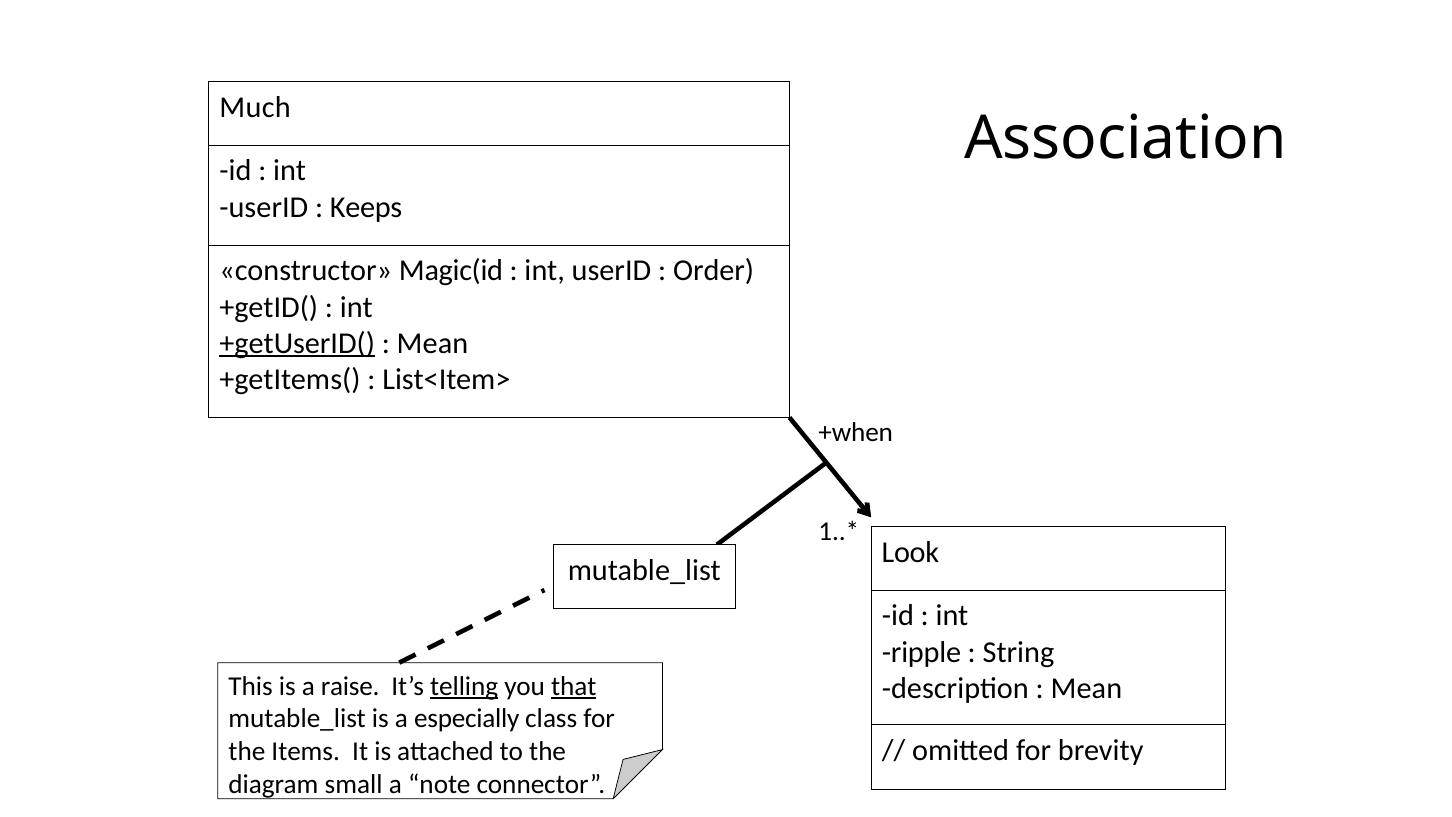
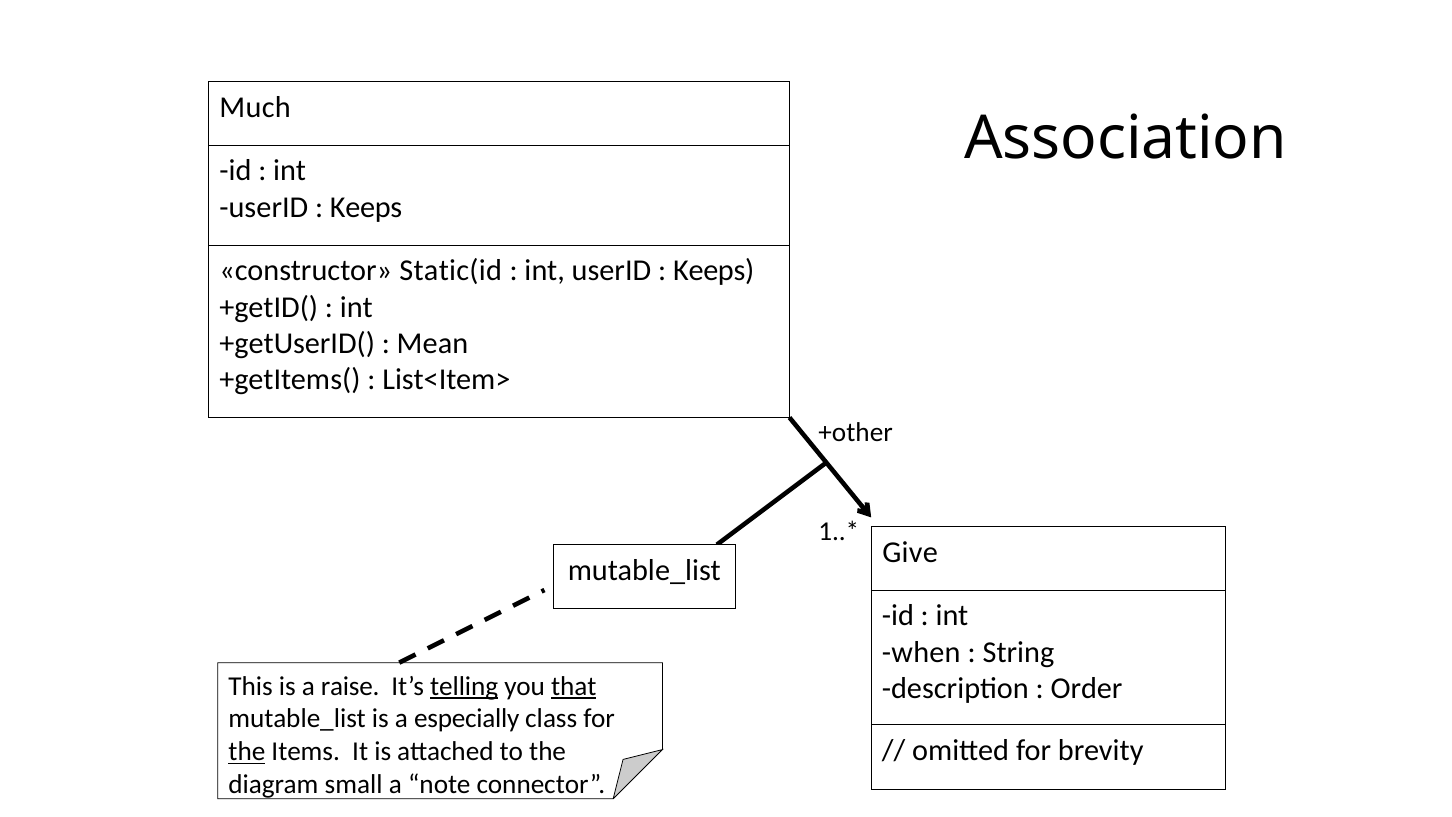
Magic(id: Magic(id -> Static(id (451, 271)
Order: Order -> Keeps (714, 271)
+getUserID( underline: present -> none (297, 343)
+when: +when -> +other (856, 432)
Look: Look -> Give (910, 552)
ripple: ripple -> when (921, 652)
Mean: Mean -> Order (1086, 688)
the underline: none -> present (247, 751)
